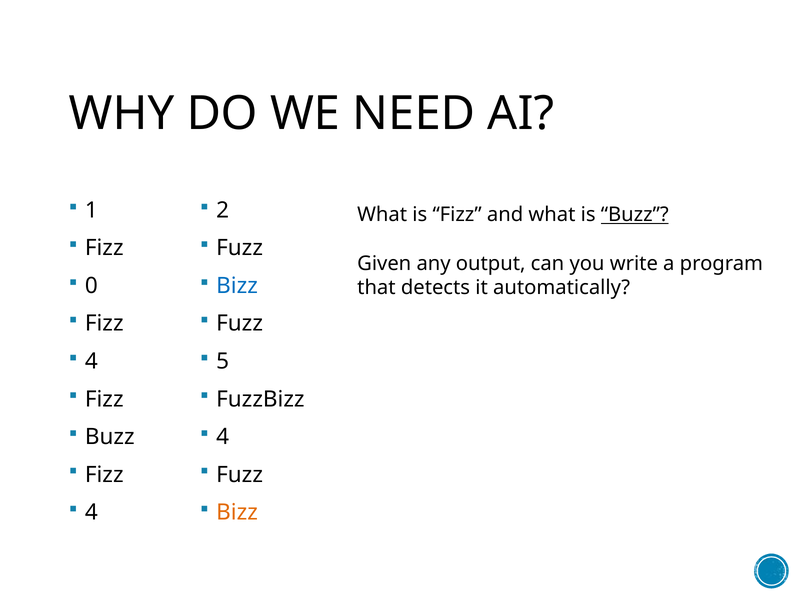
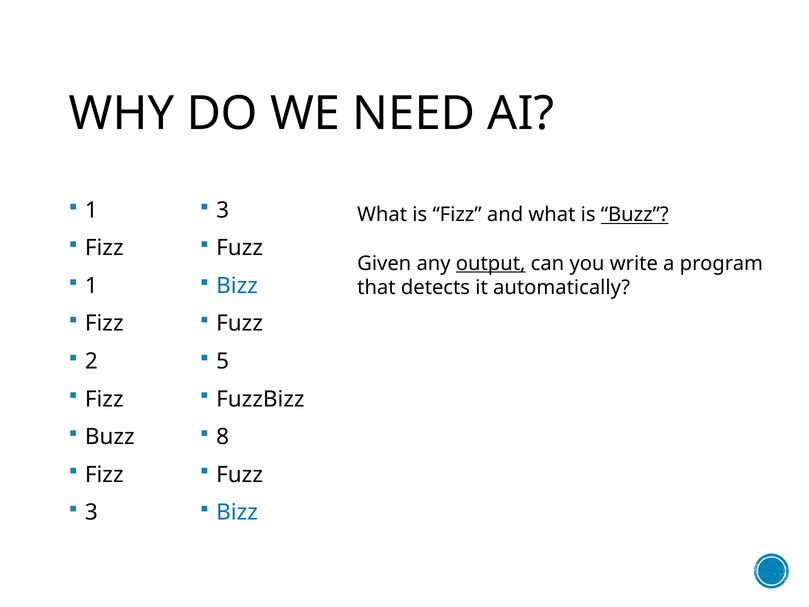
2: 2 -> 3 (223, 210)
output underline: none -> present (491, 263)
0: 0 -> 1 (91, 286)
4: 4 -> 2 (91, 361)
4: 4 -> 8 (223, 437)
4: 4 -> 3 (91, 512)
Bizz colour: orange -> blue (237, 512)
